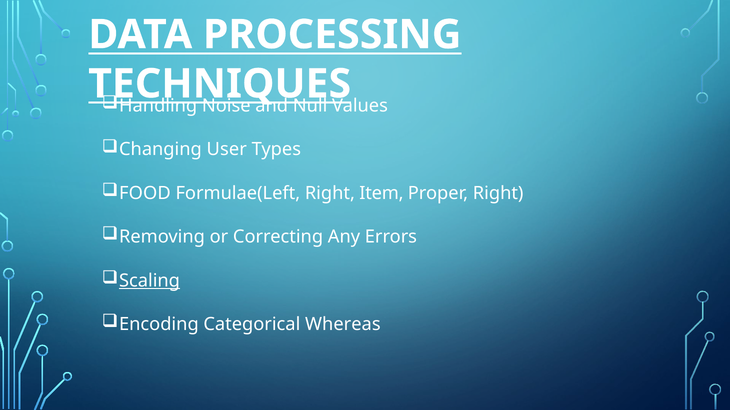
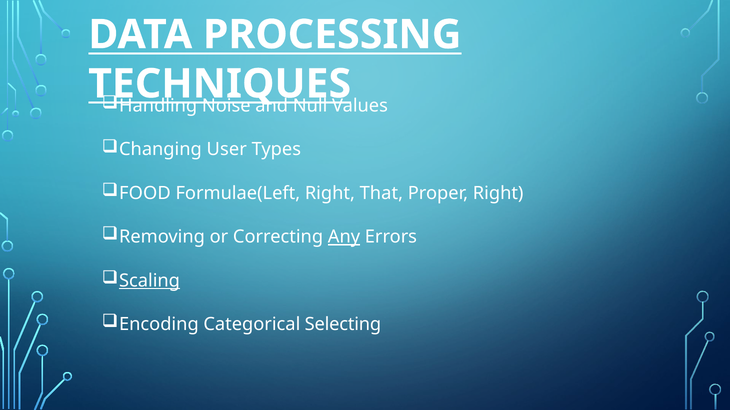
Item: Item -> That (381, 193)
Any underline: none -> present (344, 237)
Whereas: Whereas -> Selecting (343, 325)
